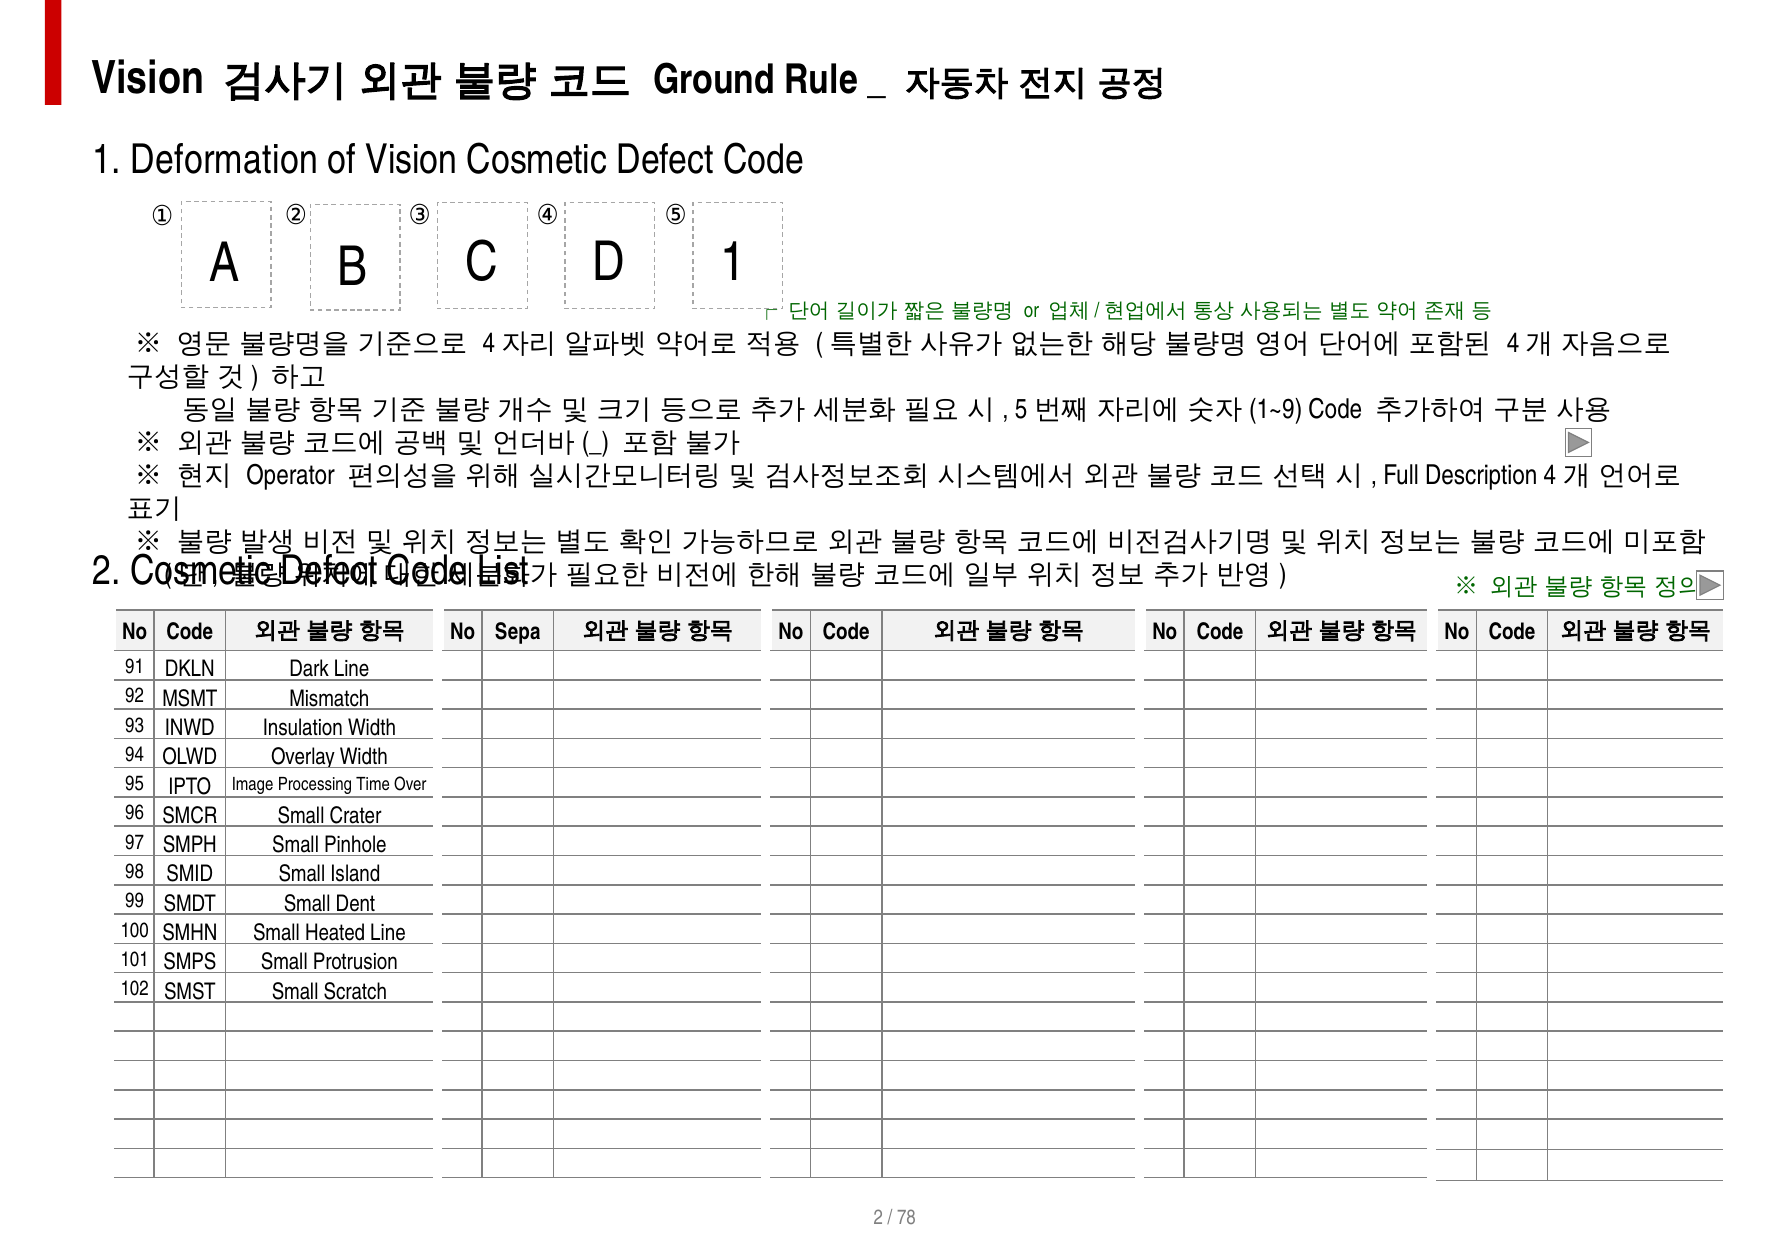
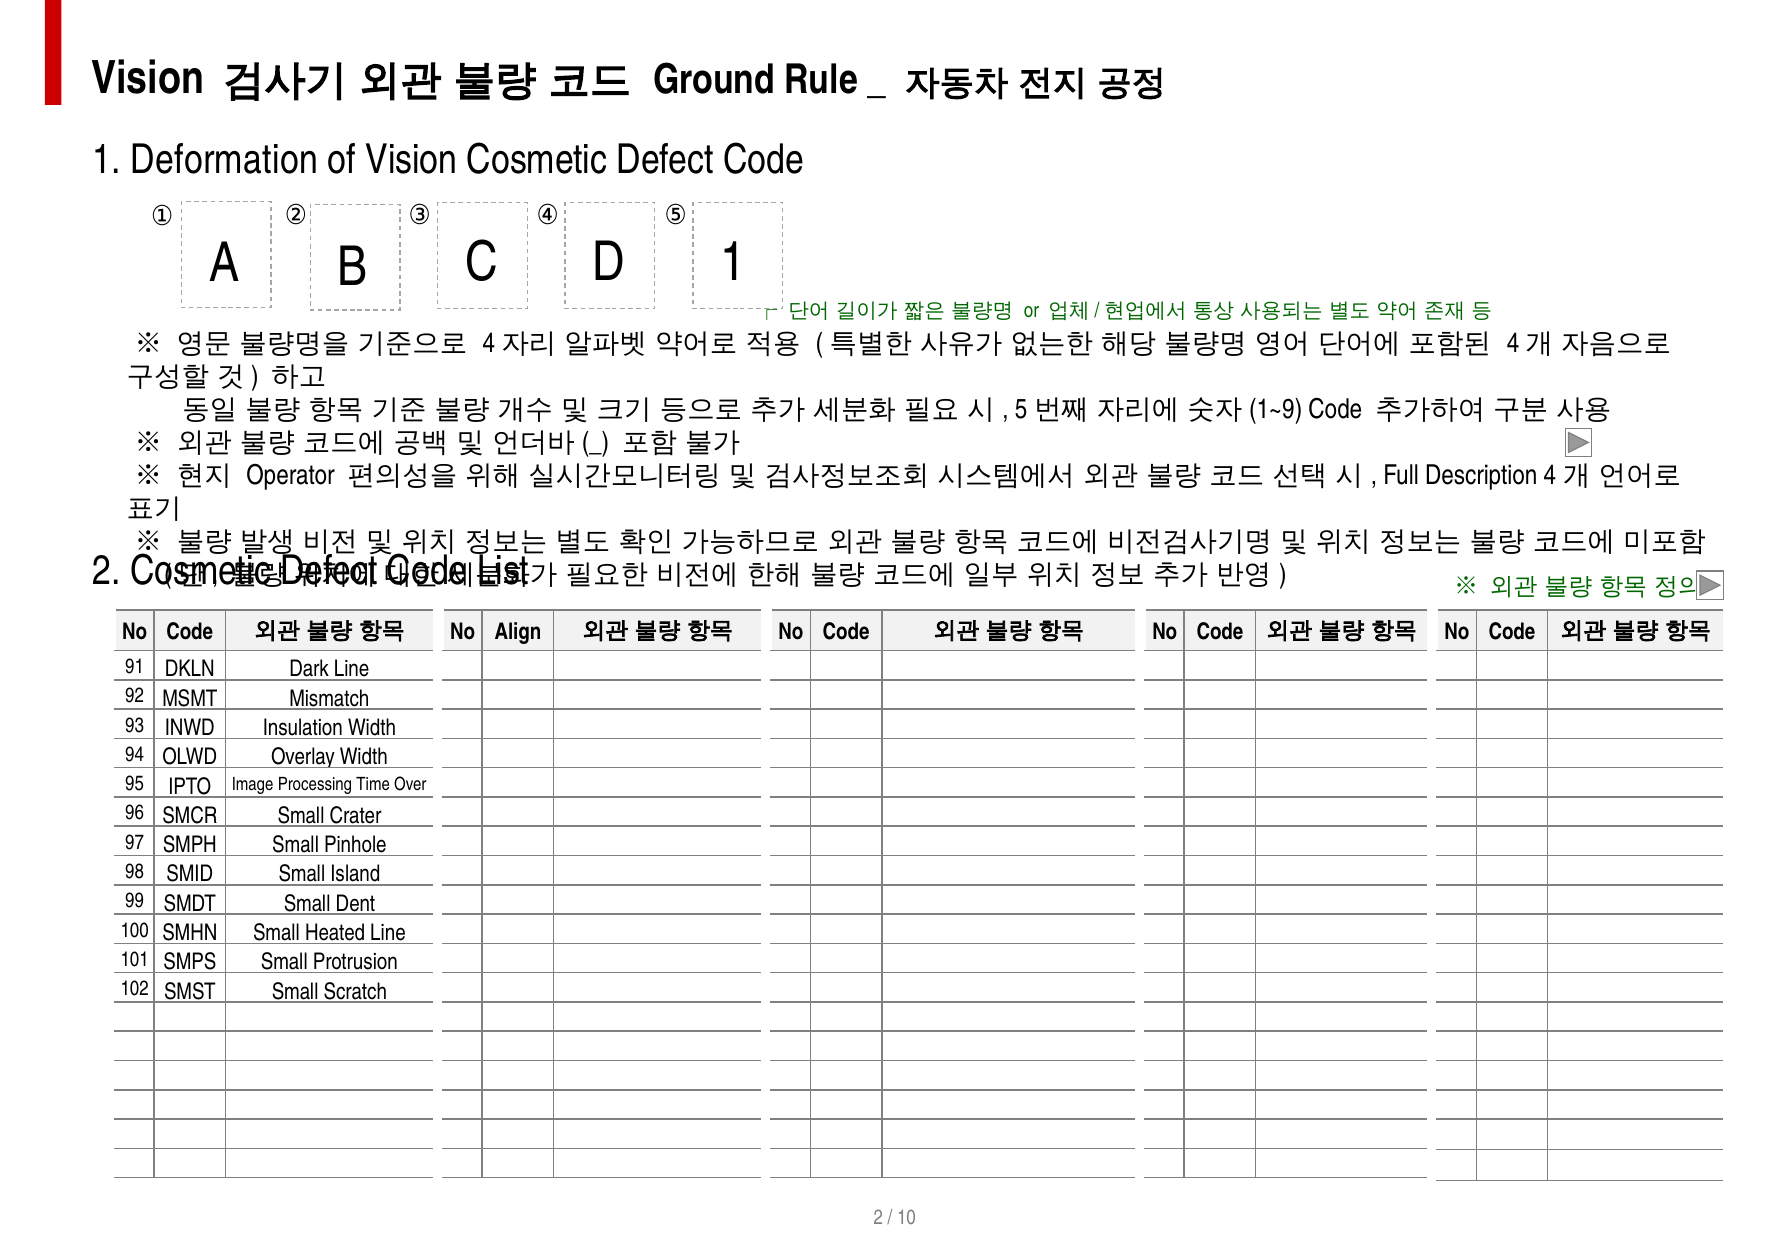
Sepa: Sepa -> Align (518, 632)
78: 78 -> 10 (906, 1217)
